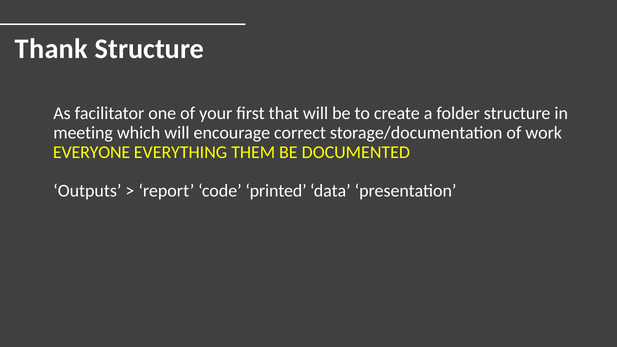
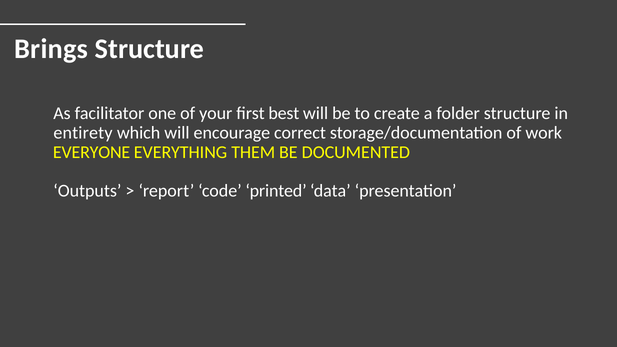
Thank: Thank -> Brings (51, 49)
that: that -> best (284, 113)
meeting: meeting -> entirety (83, 133)
